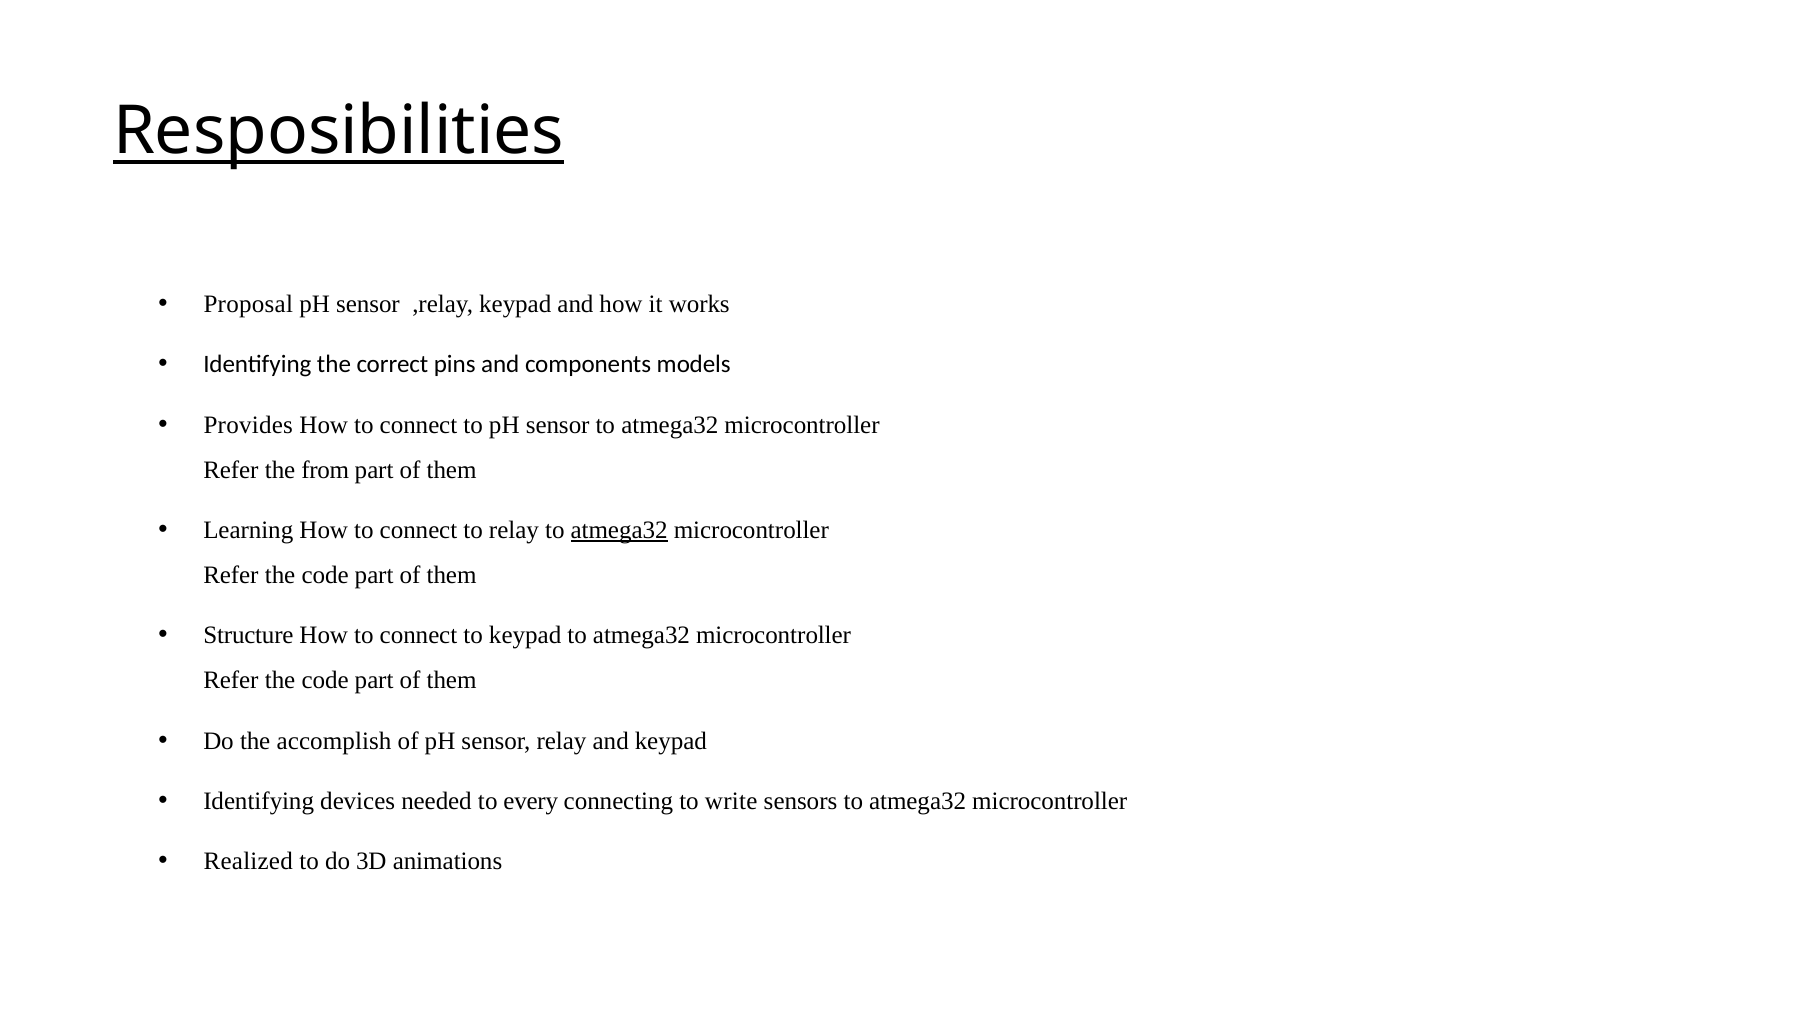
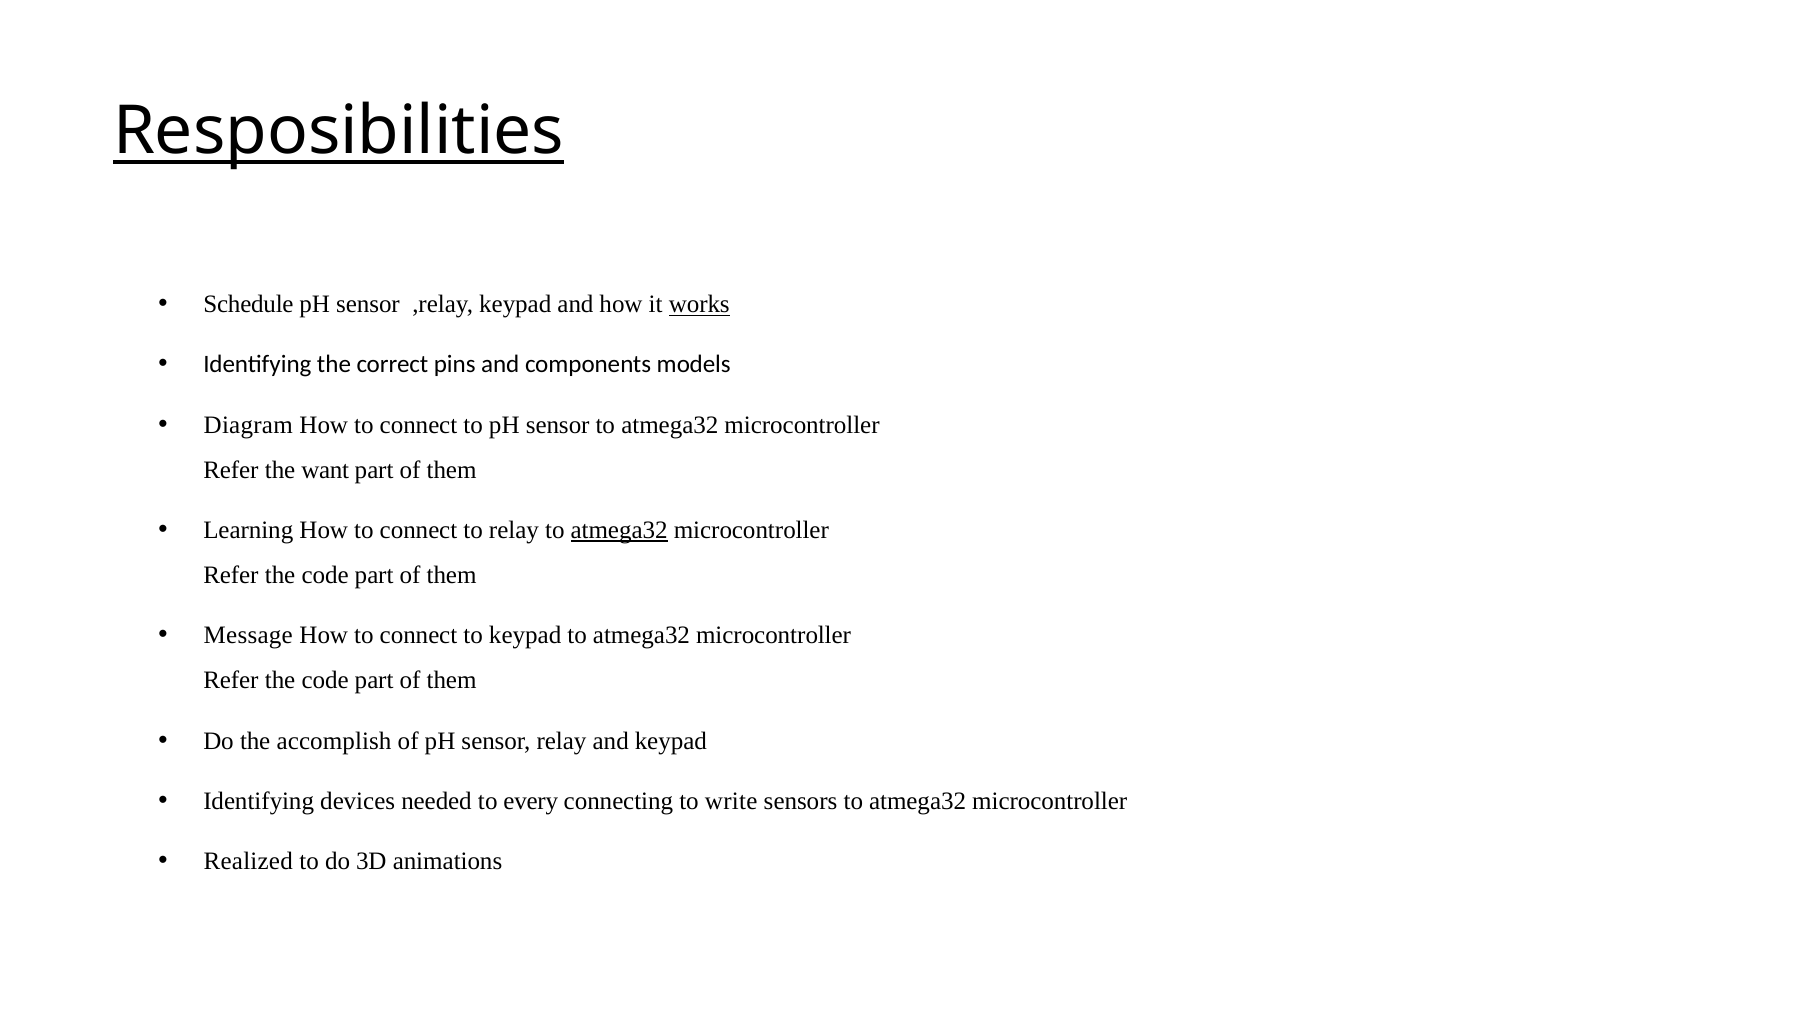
Proposal: Proposal -> Schedule (248, 305)
works underline: none -> present (699, 305)
Provides: Provides -> Diagram (248, 425)
from: from -> want (325, 470)
Structure: Structure -> Message (248, 636)
